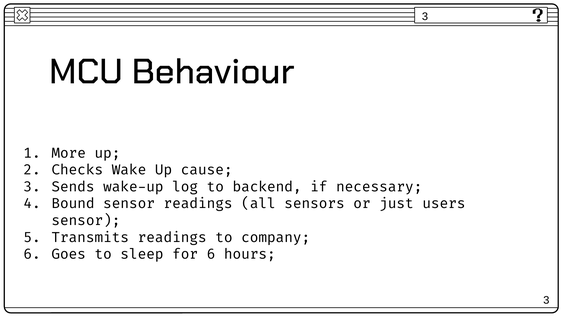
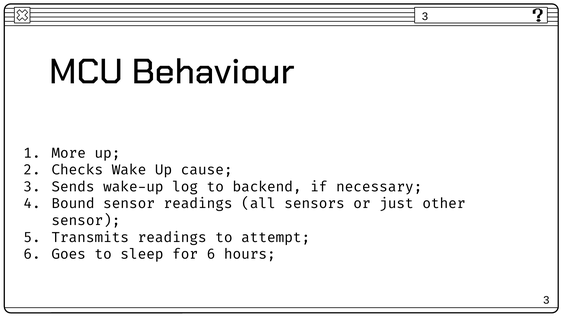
users: users -> other (444, 203)
company: company -> attempt (276, 237)
